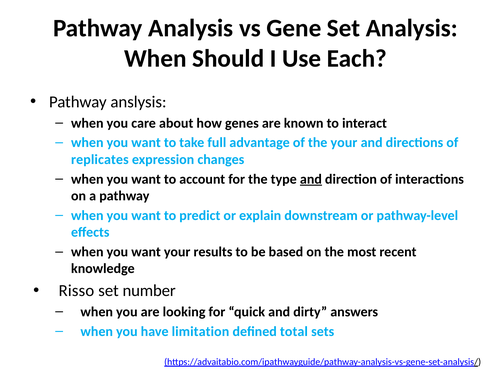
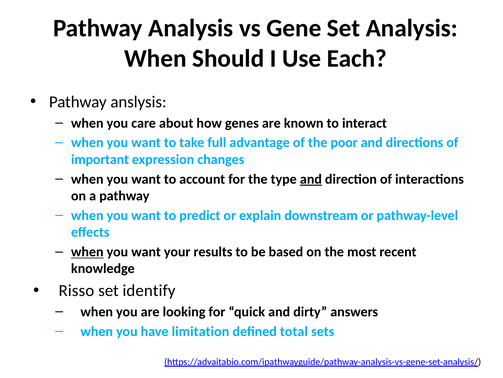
the your: your -> poor (344, 142)
replicates: replicates -> important (100, 159)
when underline: none -> present (87, 251)
number: number -> identify (149, 290)
